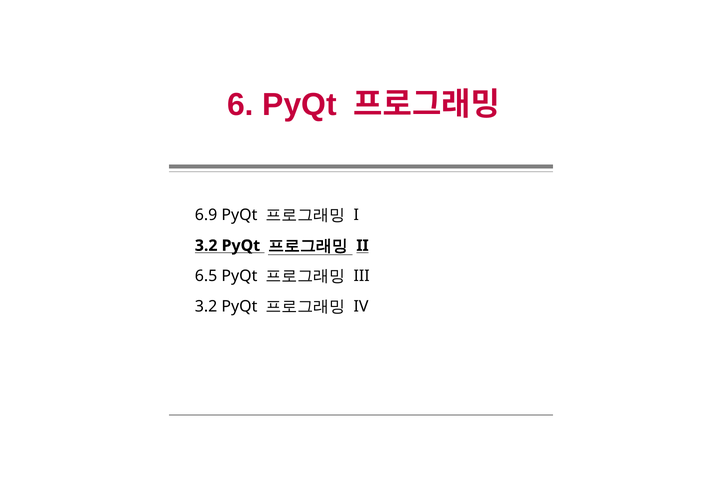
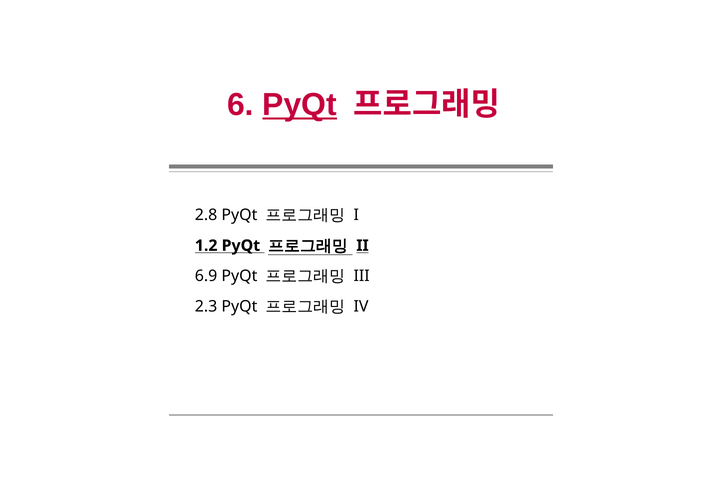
PyQt underline: none -> present (300, 105)
6.9: 6.9 -> 2.8 (206, 215)
3.2: 3.2 -> 1.2 (206, 246)
6.5: 6.5 -> 6.9 (206, 276)
3.2: 3.2 -> 2.3 (206, 307)
